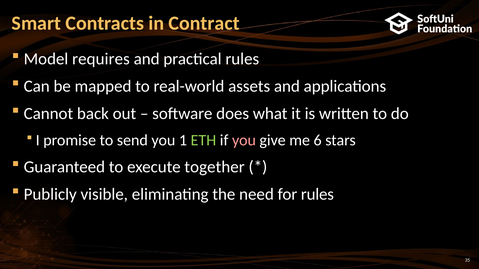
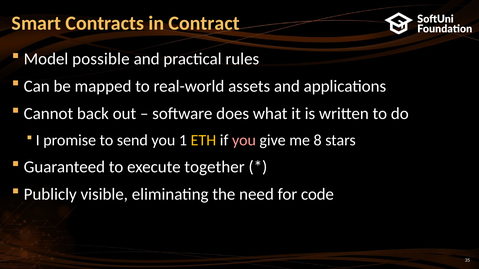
requires: requires -> possible (101, 59)
ETH colour: light green -> yellow (203, 140)
6: 6 -> 8 (318, 140)
for rules: rules -> code (317, 195)
